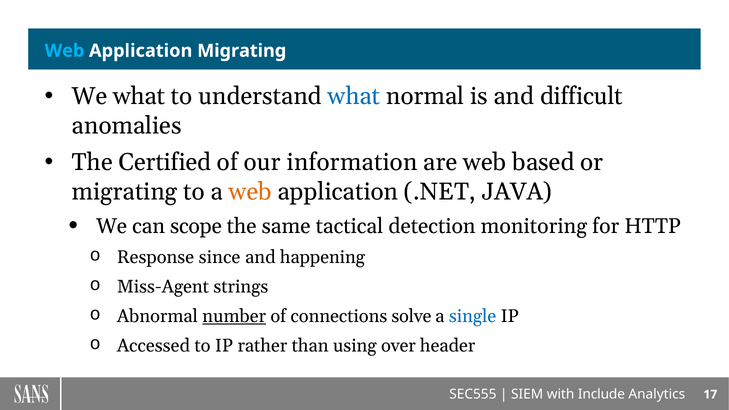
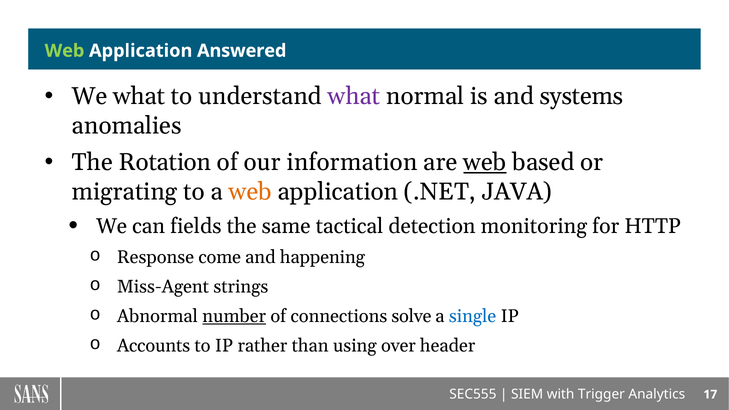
Web colour: light blue -> light green (65, 51)
Application Migrating: Migrating -> Answered (242, 51)
what colour: blue -> purple (354, 96)
difficult: difficult -> systems (581, 96)
Certified: Certified -> Rotation (165, 162)
web underline: none -> present (485, 162)
scope: scope -> fields (196, 226)
since: since -> come (220, 257)
Accessed: Accessed -> Accounts (154, 346)
Include: Include -> Trigger (601, 395)
